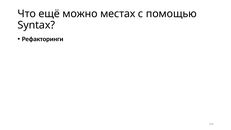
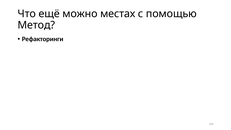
Syntax: Syntax -> Метод (36, 25)
